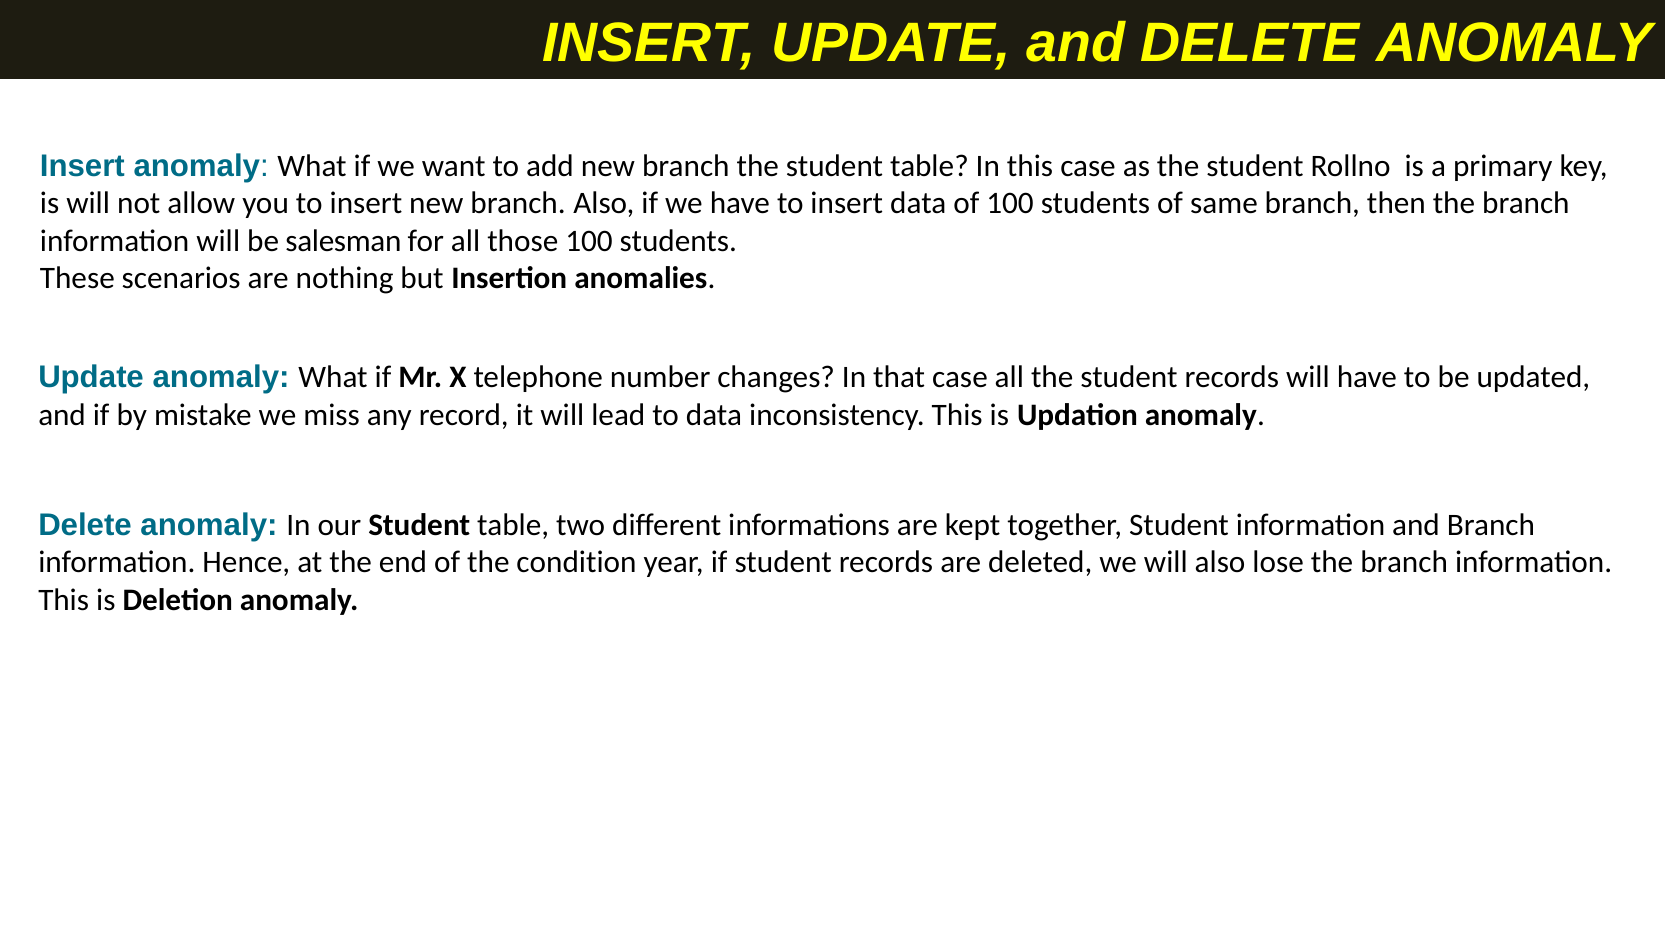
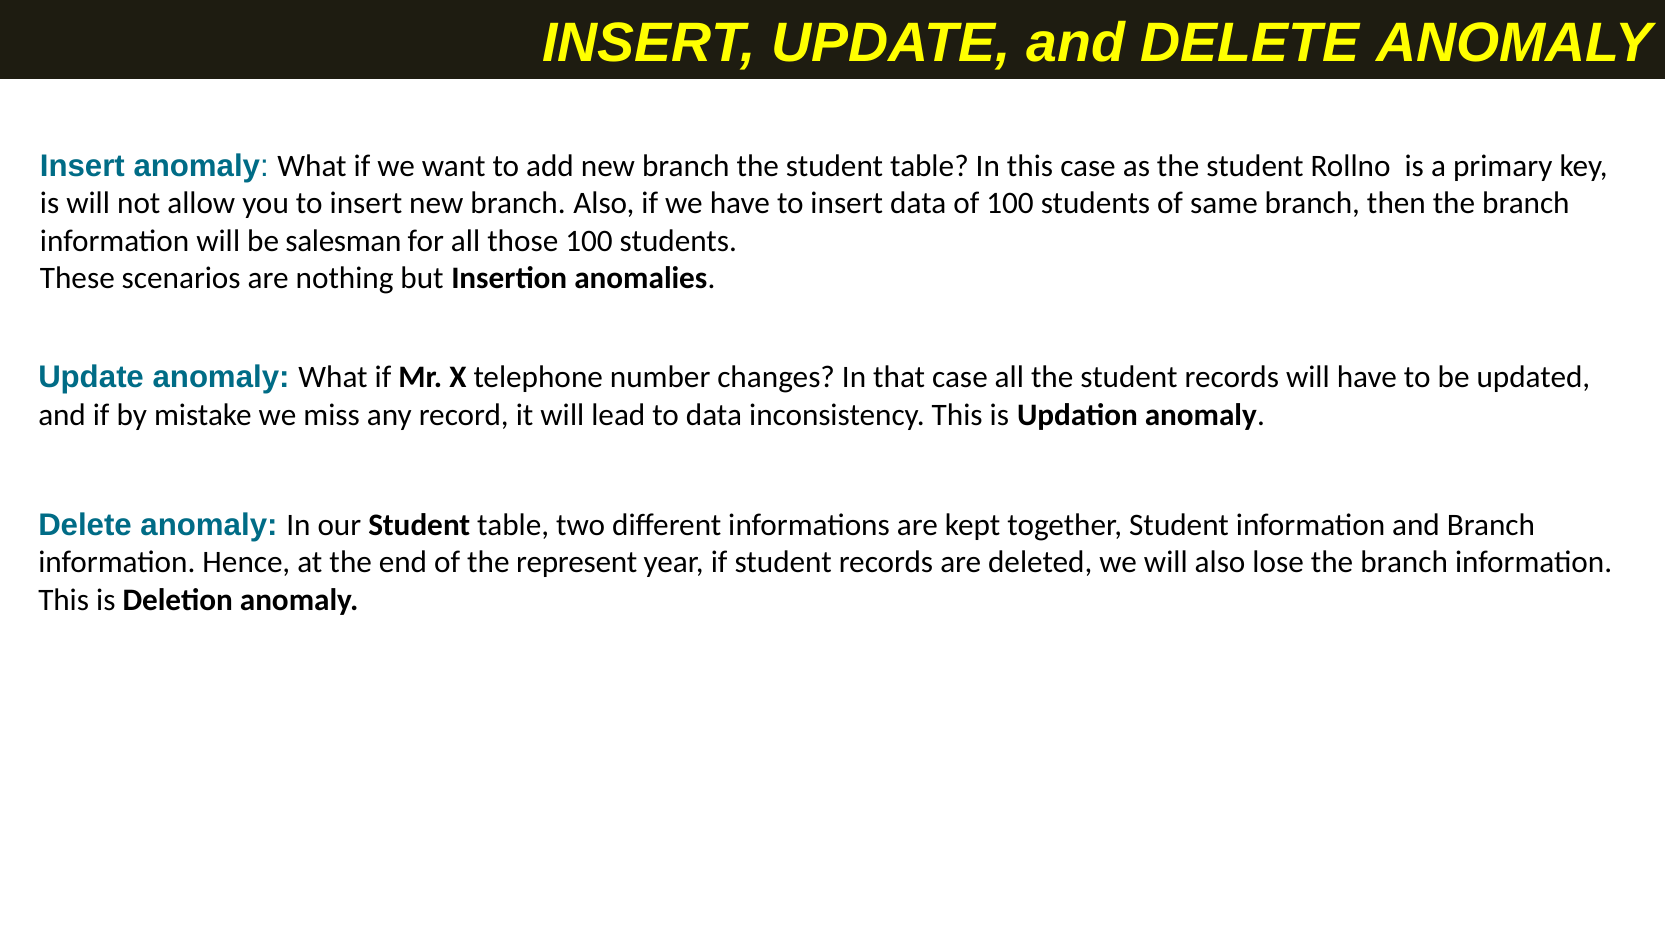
condition: condition -> represent (577, 562)
